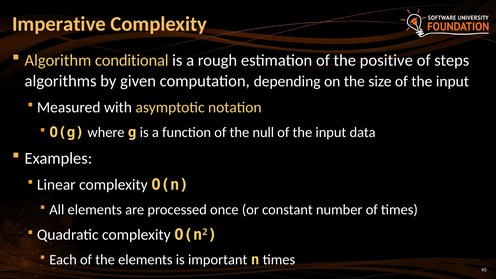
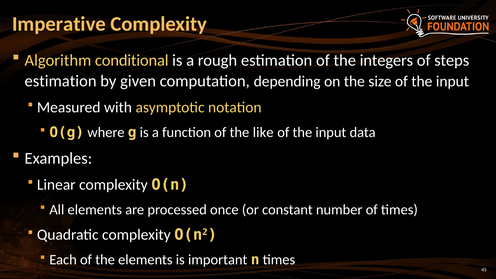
positive: positive -> integers (386, 60)
algorithms: algorithms -> estimation (61, 81)
null: null -> like (263, 132)
